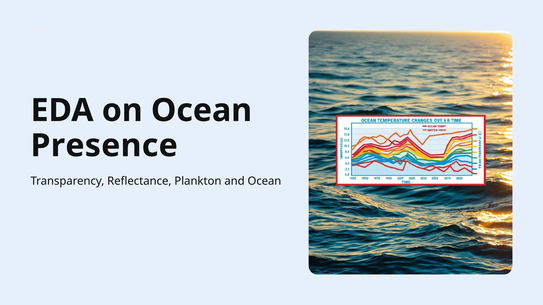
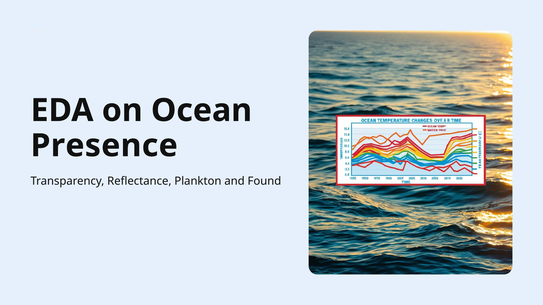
and Ocean: Ocean -> Found (264, 182)
